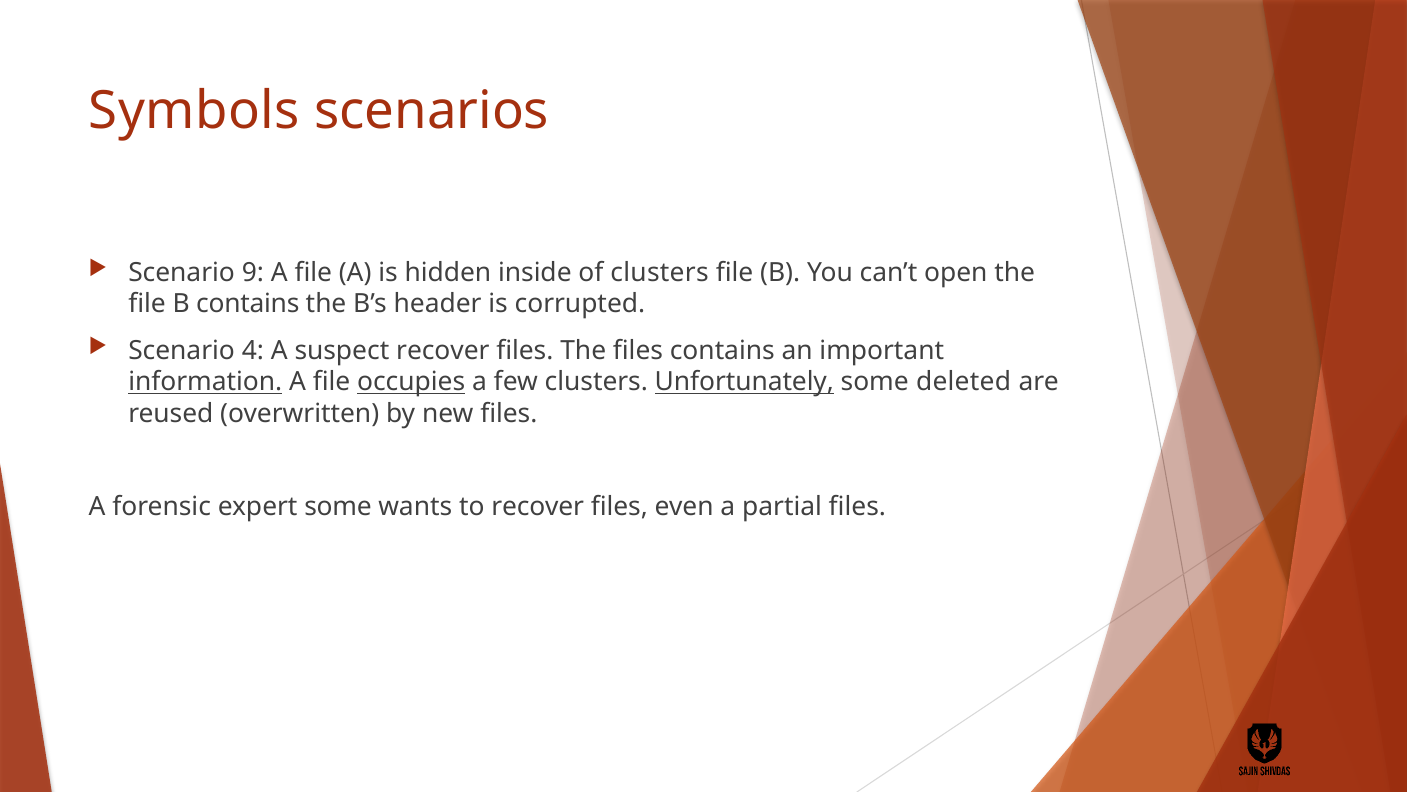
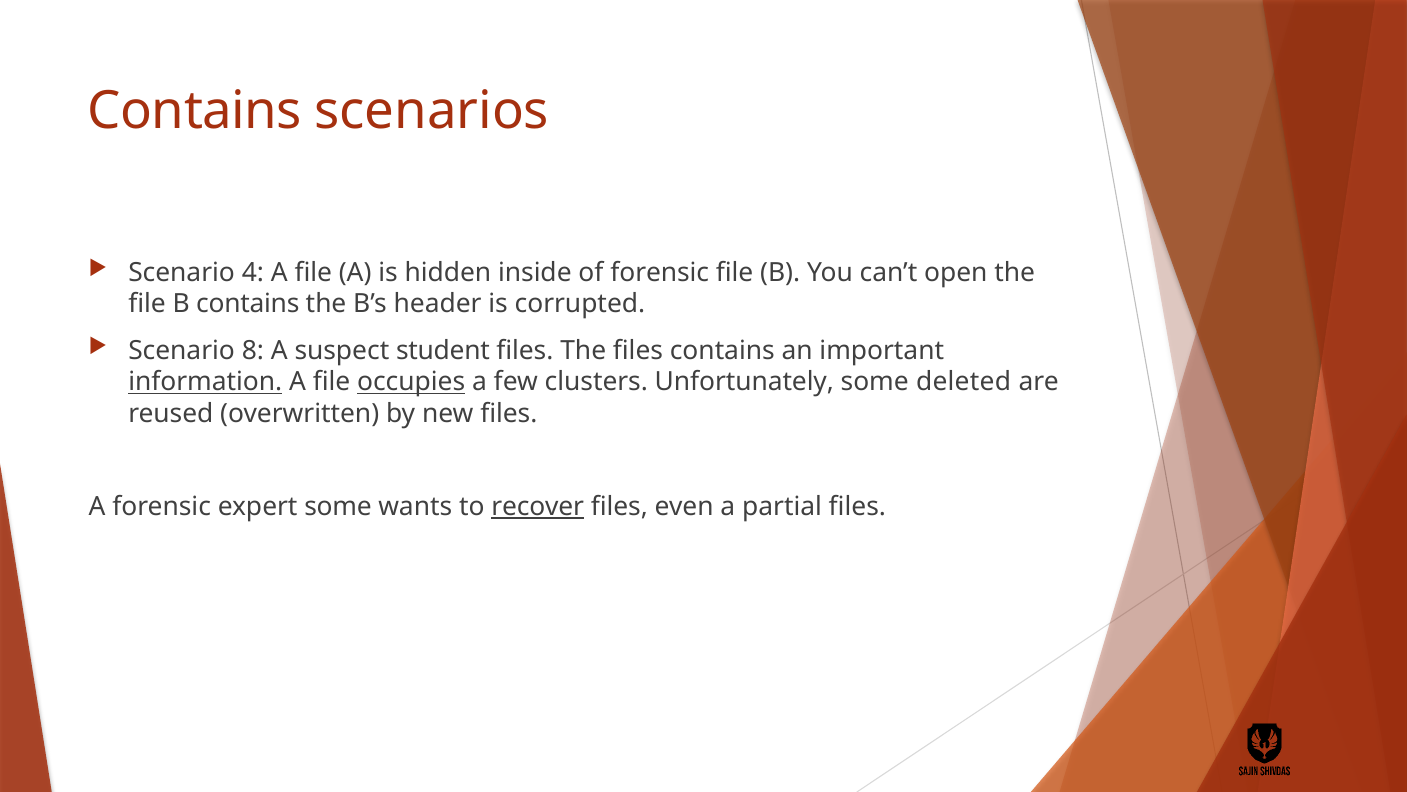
Symbols: Symbols -> Contains (195, 111)
9: 9 -> 4 (253, 272)
of clusters: clusters -> forensic (660, 272)
4: 4 -> 8 (253, 350)
suspect recover: recover -> student (443, 350)
Unfortunately underline: present -> none (744, 382)
recover underline: none -> present (538, 506)
